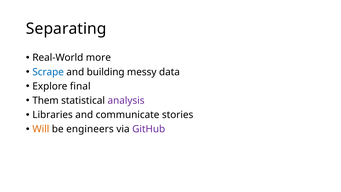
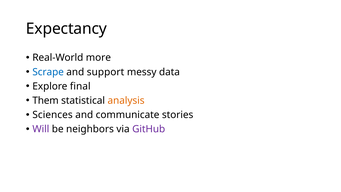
Separating: Separating -> Expectancy (66, 29)
building: building -> support (106, 72)
analysis colour: purple -> orange (126, 100)
Libraries: Libraries -> Sciences (53, 115)
Will colour: orange -> purple (41, 129)
engineers: engineers -> neighbors (90, 129)
